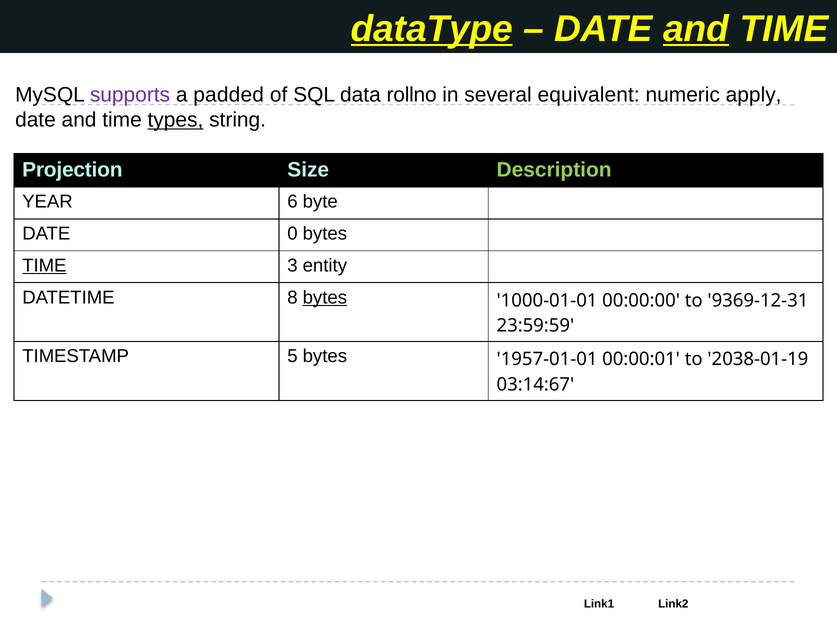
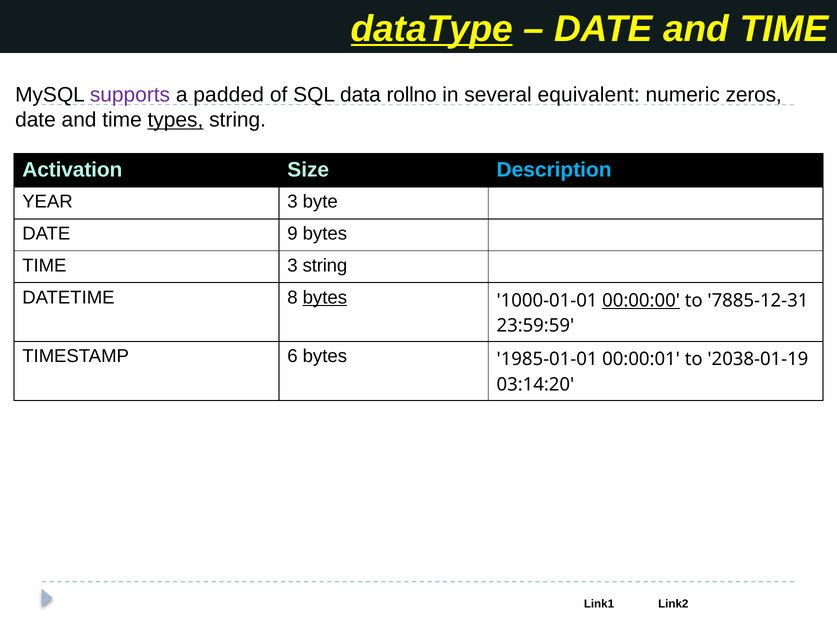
and underline: present -> none (696, 29)
apply: apply -> zeros (754, 95)
Projection: Projection -> Activation (72, 170)
Description colour: light green -> light blue (554, 170)
YEAR 6: 6 -> 3 (293, 202)
0: 0 -> 9 (293, 234)
TIME underline: present -> none (44, 265)
3 entity: entity -> string (325, 265)
00:00:00 underline: none -> present (641, 300)
9369-12-31: 9369-12-31 -> 7885-12-31 (758, 300)
5: 5 -> 6 (293, 356)
1957-01-01: 1957-01-01 -> 1985-01-01 (547, 359)
03:14:67: 03:14:67 -> 03:14:20 (535, 384)
